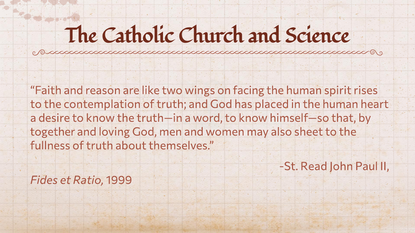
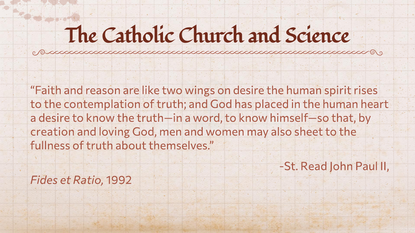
on facing: facing -> desire (249, 91)
together: together -> creation (52, 132)
1999: 1999 -> 1992 (119, 180)
